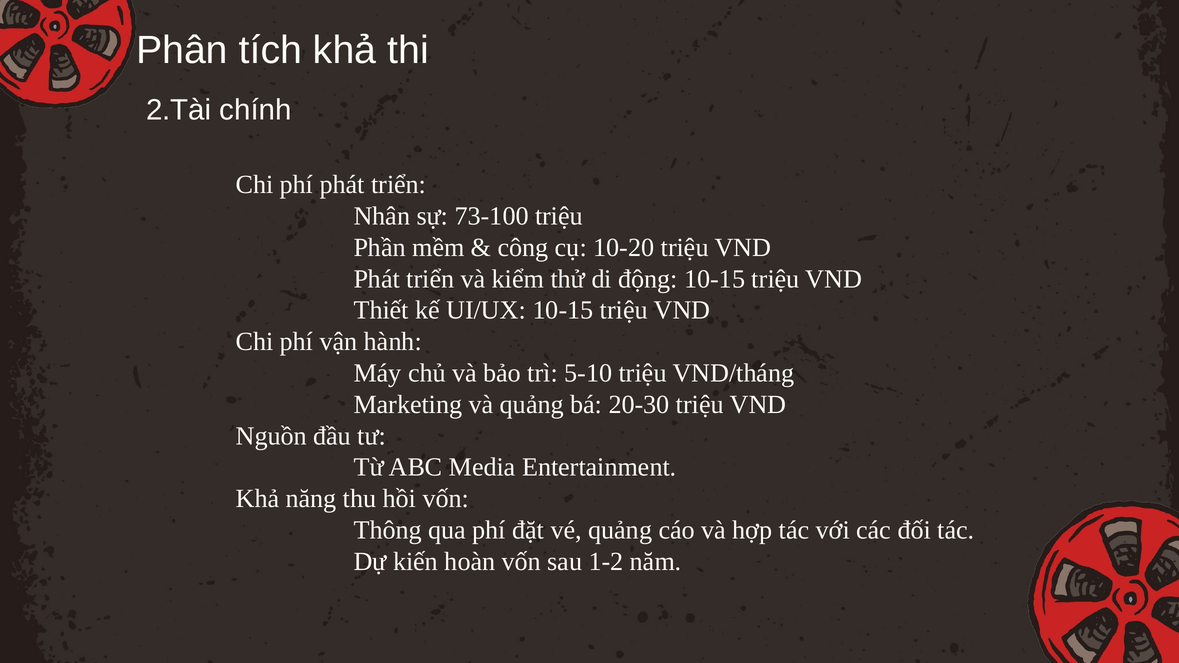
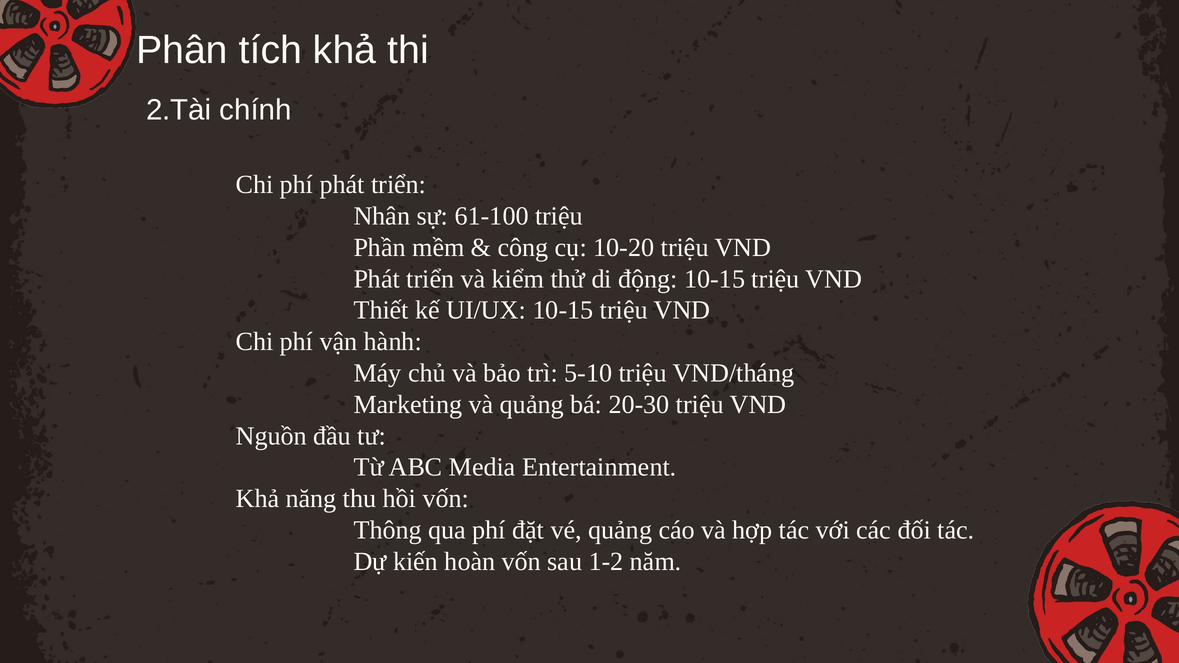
73-100: 73-100 -> 61-100 (492, 216)
